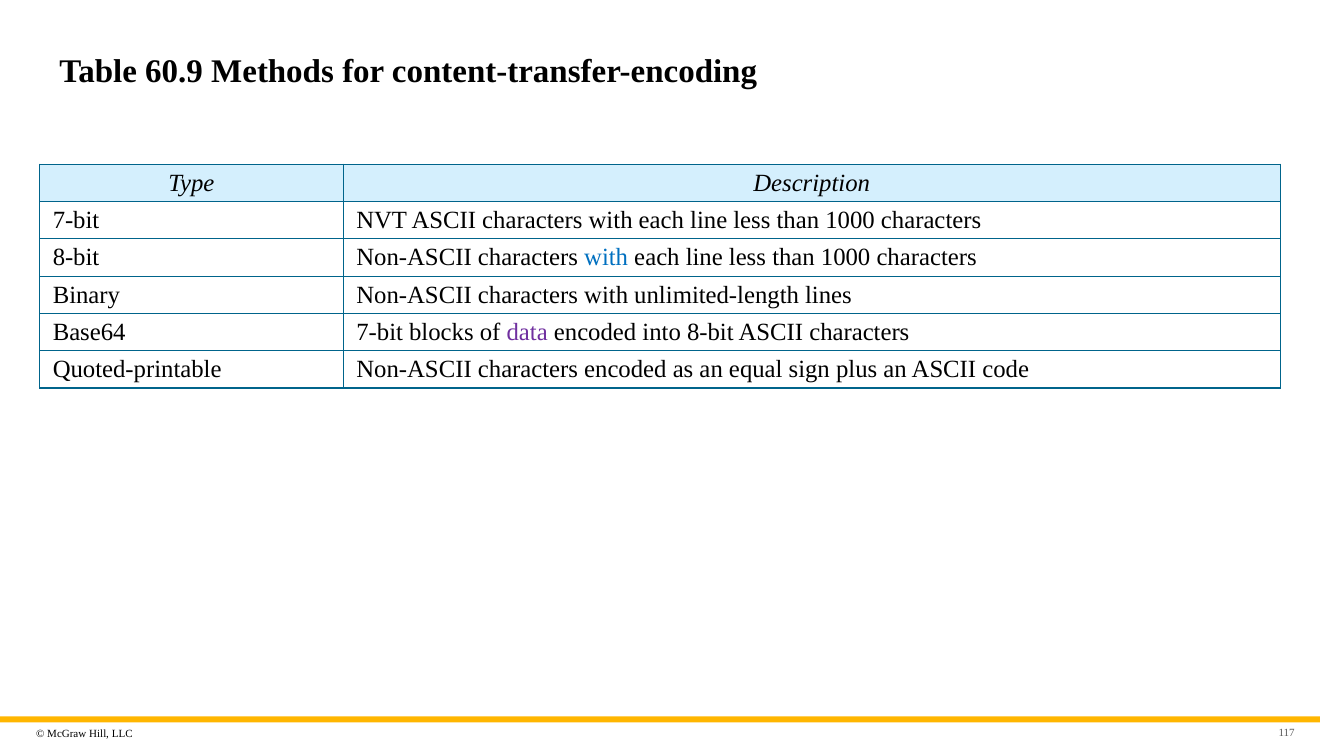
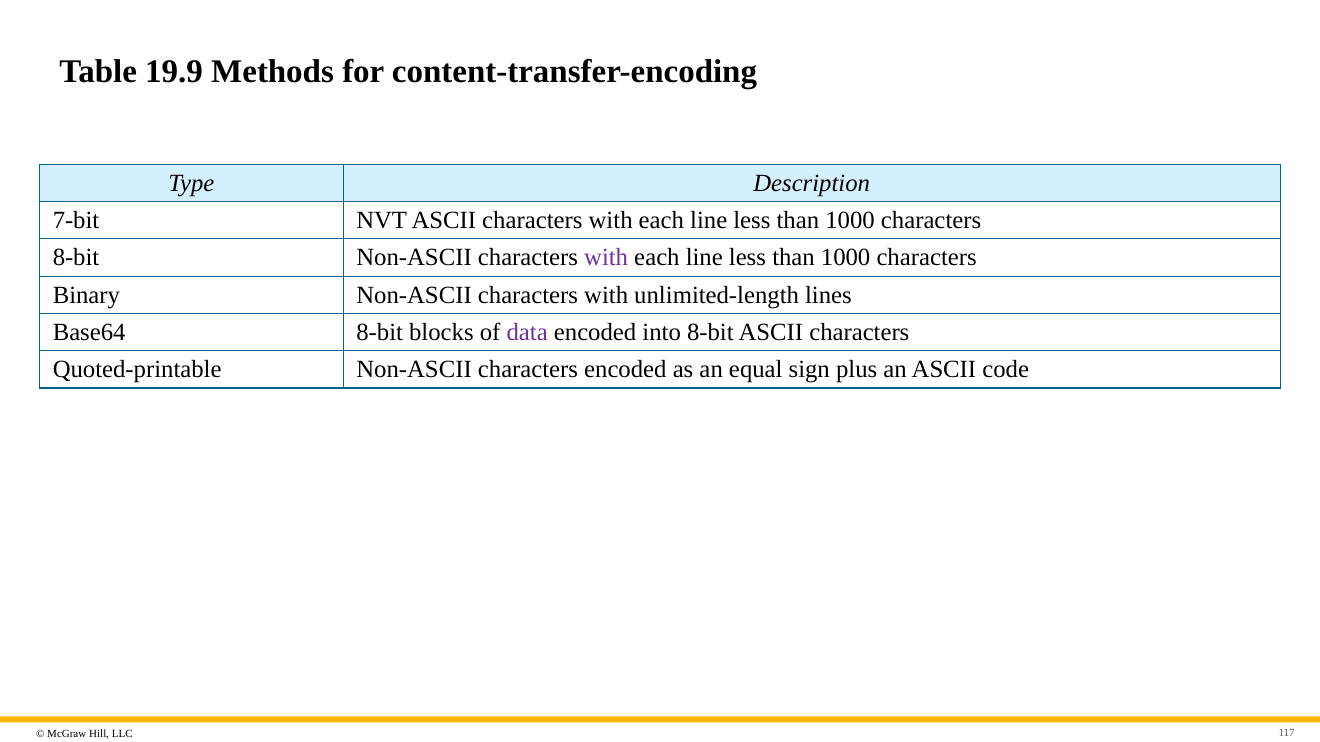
60.9: 60.9 -> 19.9 (174, 72)
with colour: blue -> purple (606, 258)
Base64 7-bit: 7-bit -> 8-bit (380, 333)
